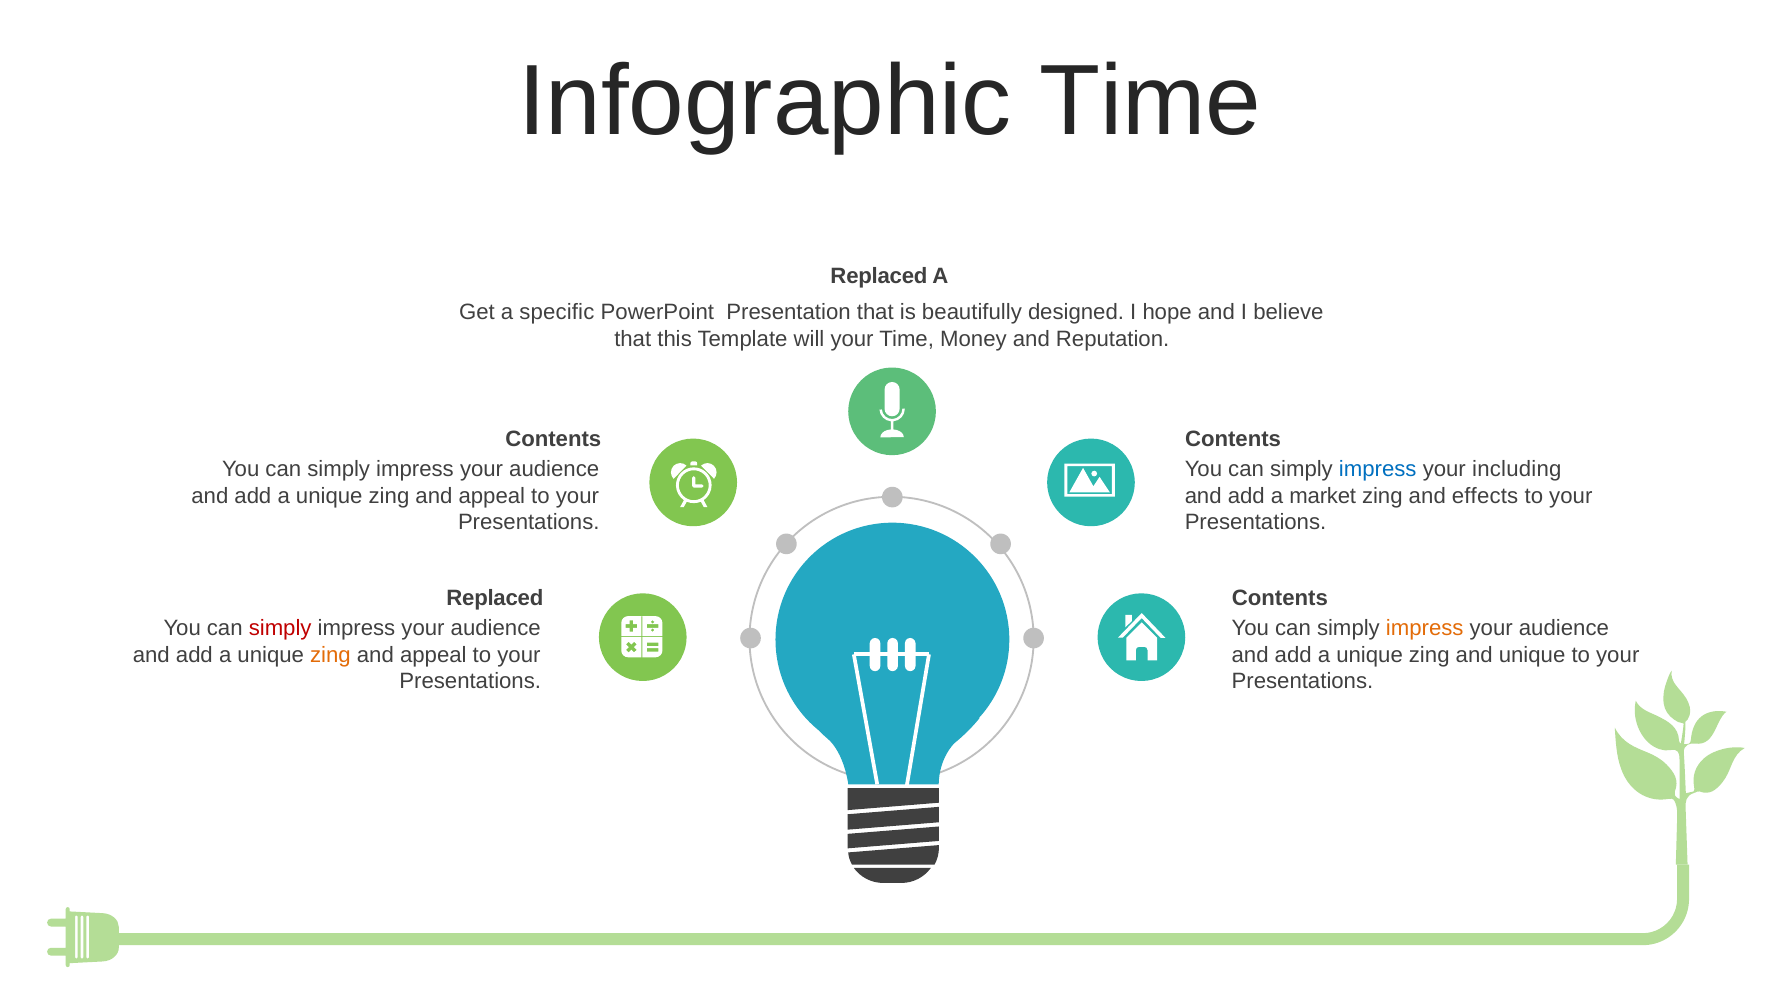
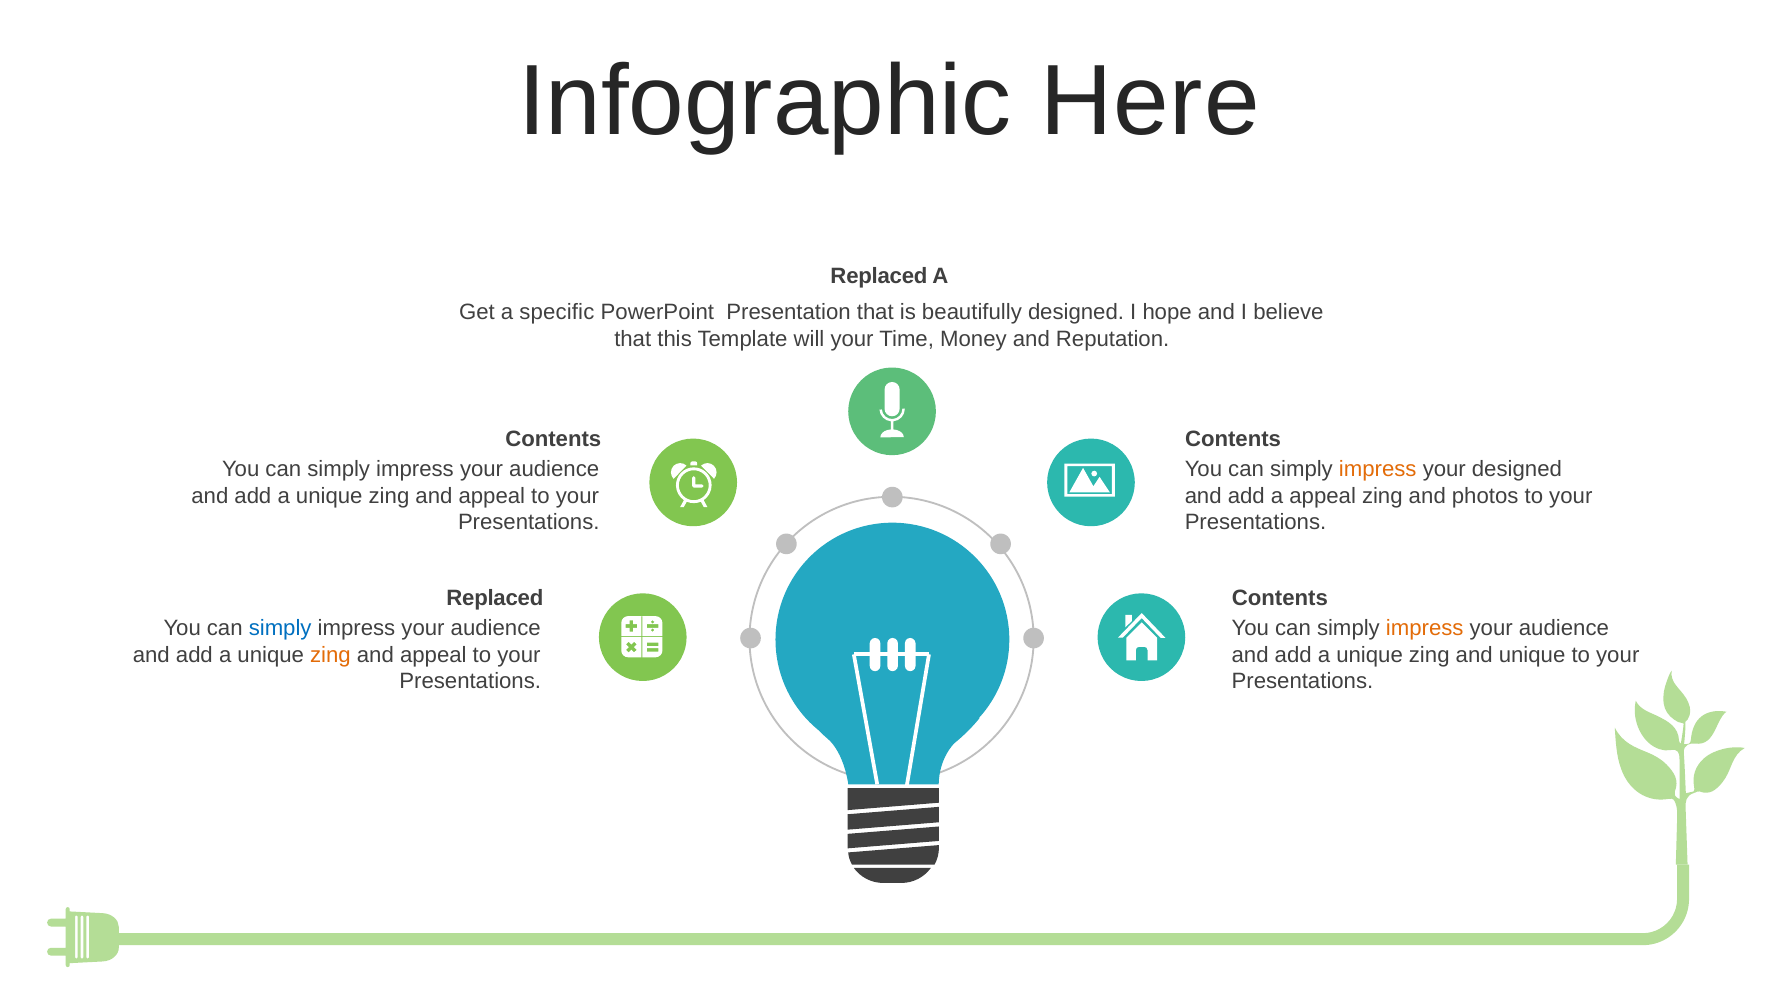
Infographic Time: Time -> Here (1150, 102)
impress colour: blue -> orange (1378, 469)
your including: including -> designed (1517, 469)
a market: market -> appeal (1323, 496)
effects: effects -> photos (1485, 496)
simply colour: red -> blue (280, 628)
